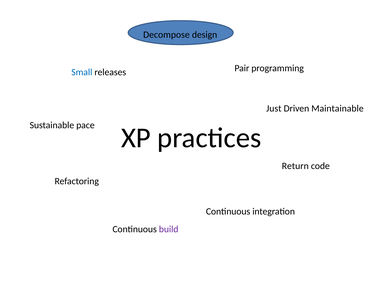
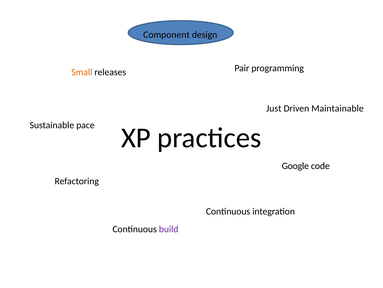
Decompose: Decompose -> Component (166, 35)
Small colour: blue -> orange (82, 72)
Return: Return -> Google (295, 165)
